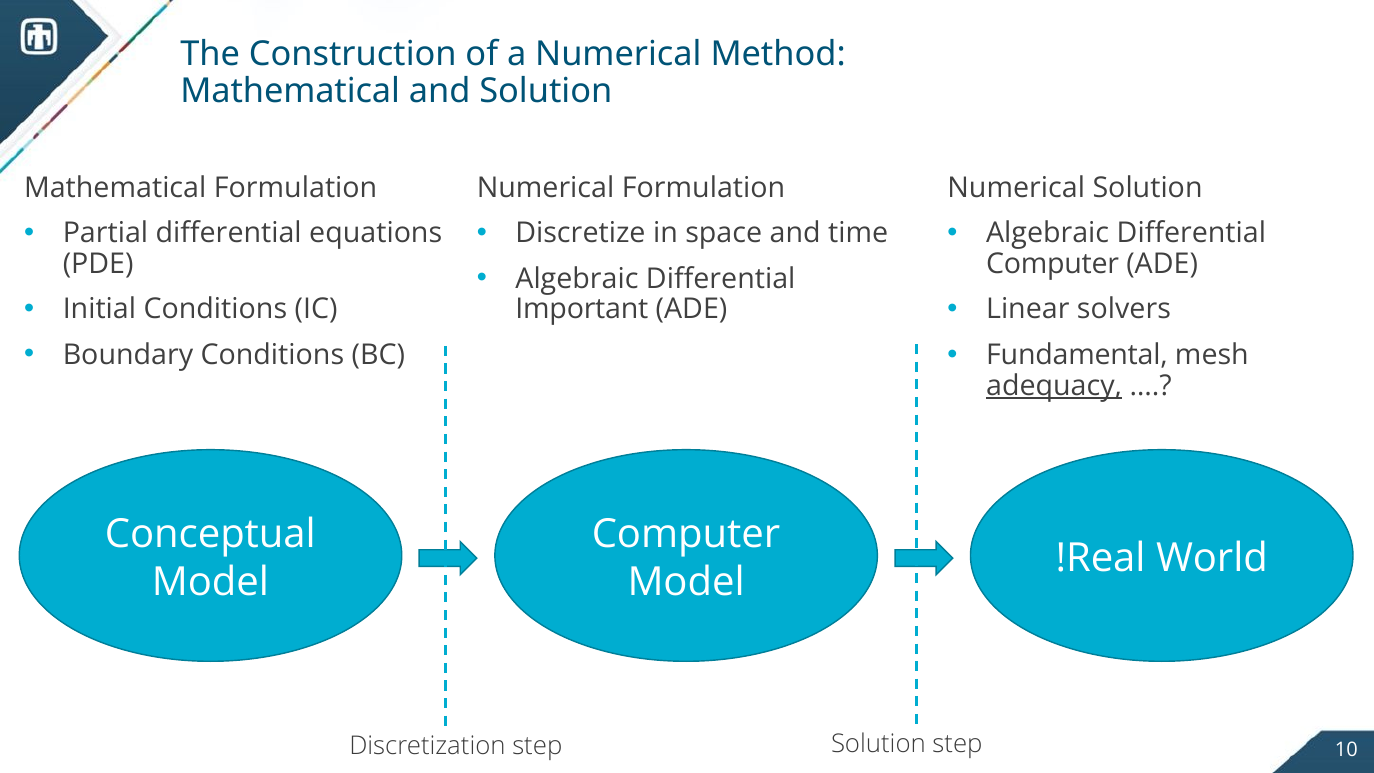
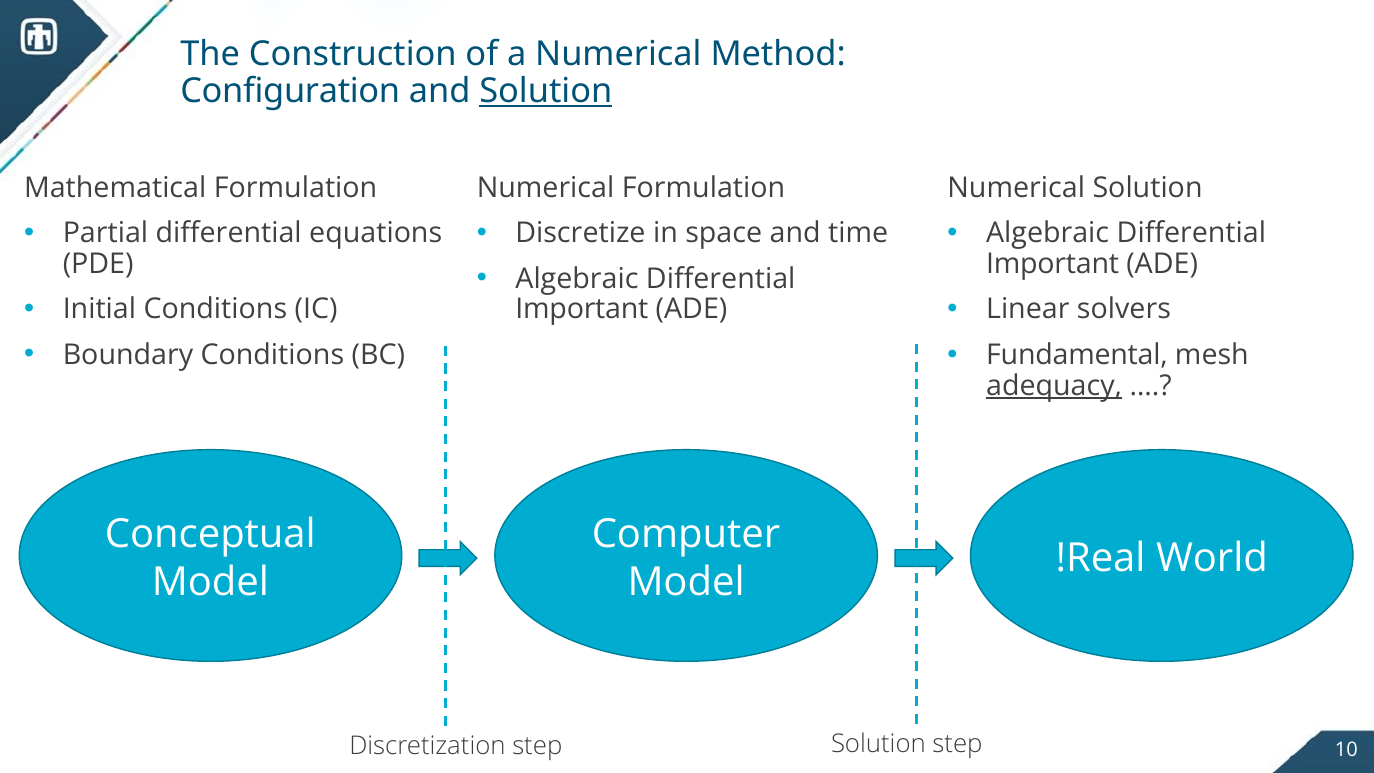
Mathematical: Mathematical -> Configuration (290, 91)
Solution underline: none -> present (546, 91)
Computer: Computer -> Important (1053, 264)
